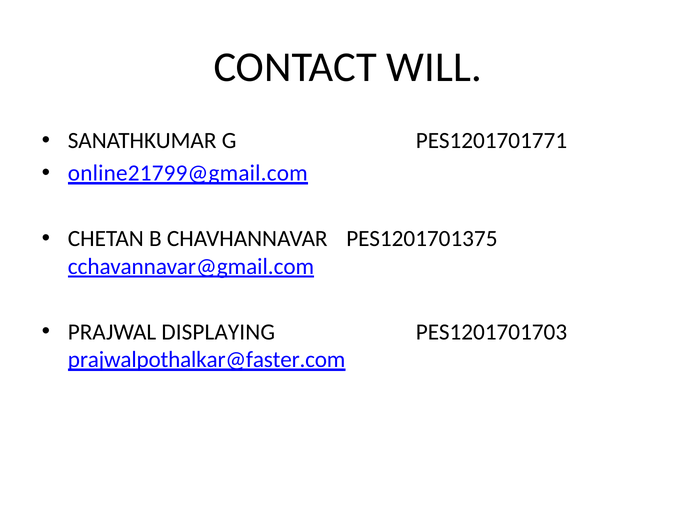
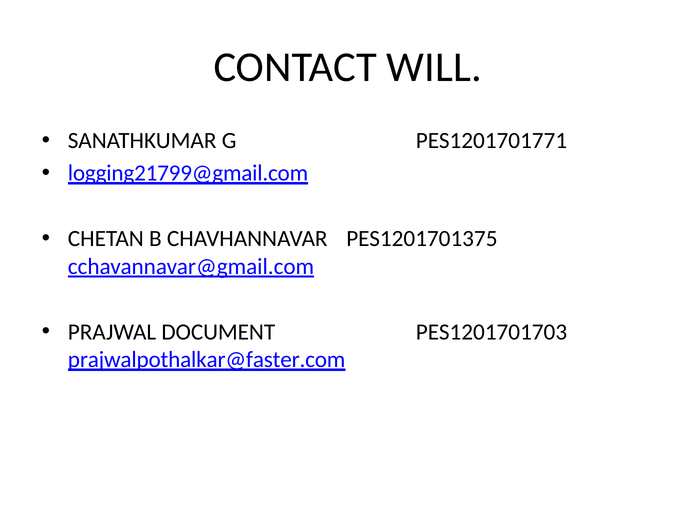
online21799@gmail.com: online21799@gmail.com -> logging21799@gmail.com (188, 173)
DISPLAYING: DISPLAYING -> DOCUMENT (218, 332)
